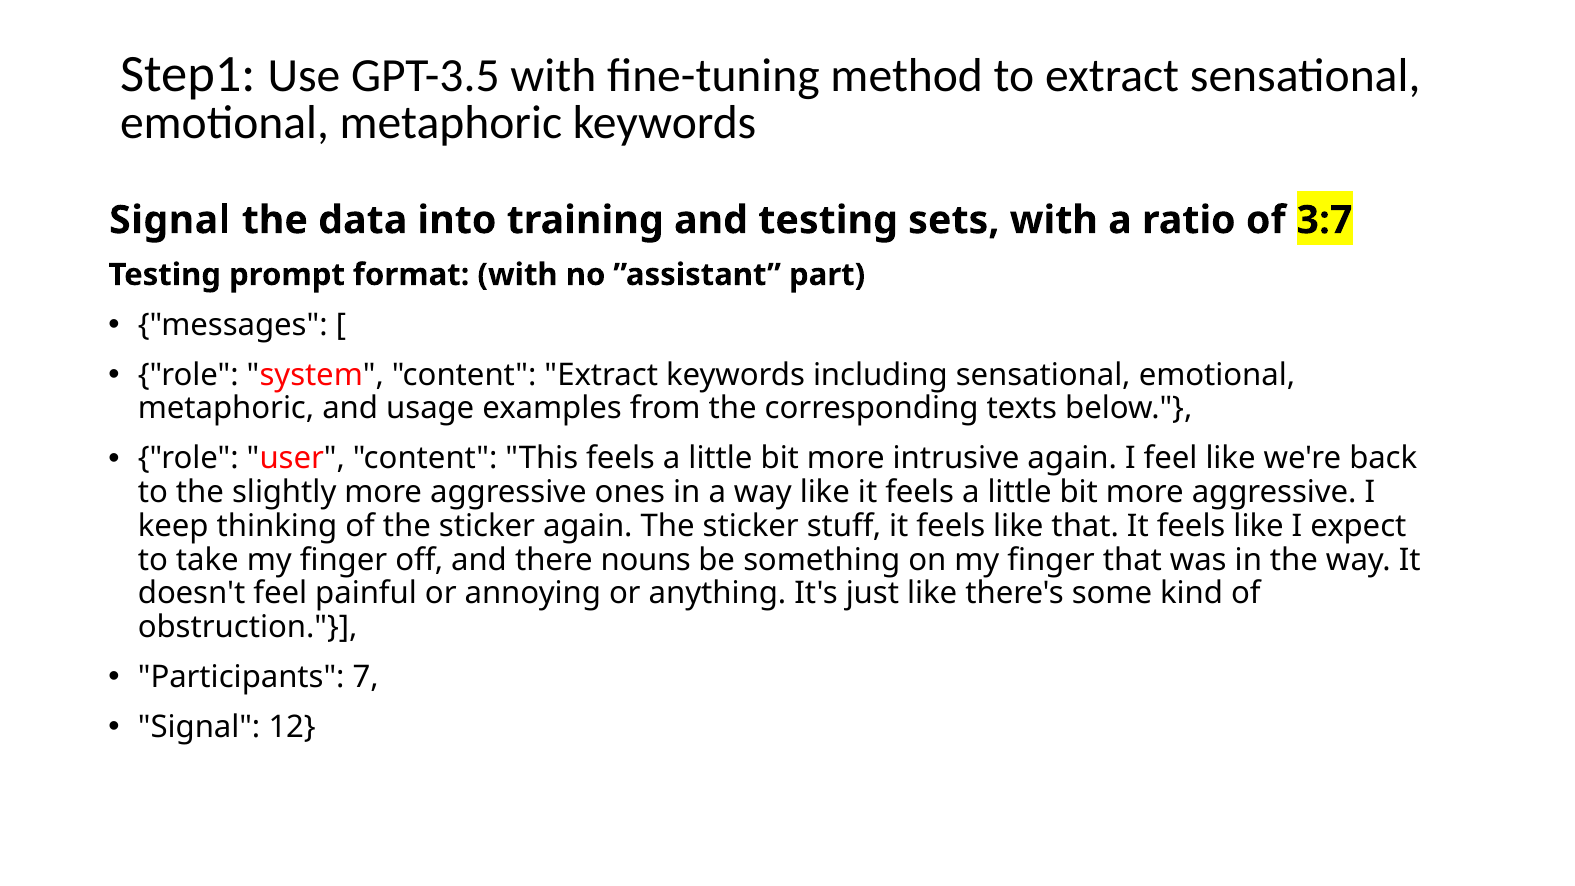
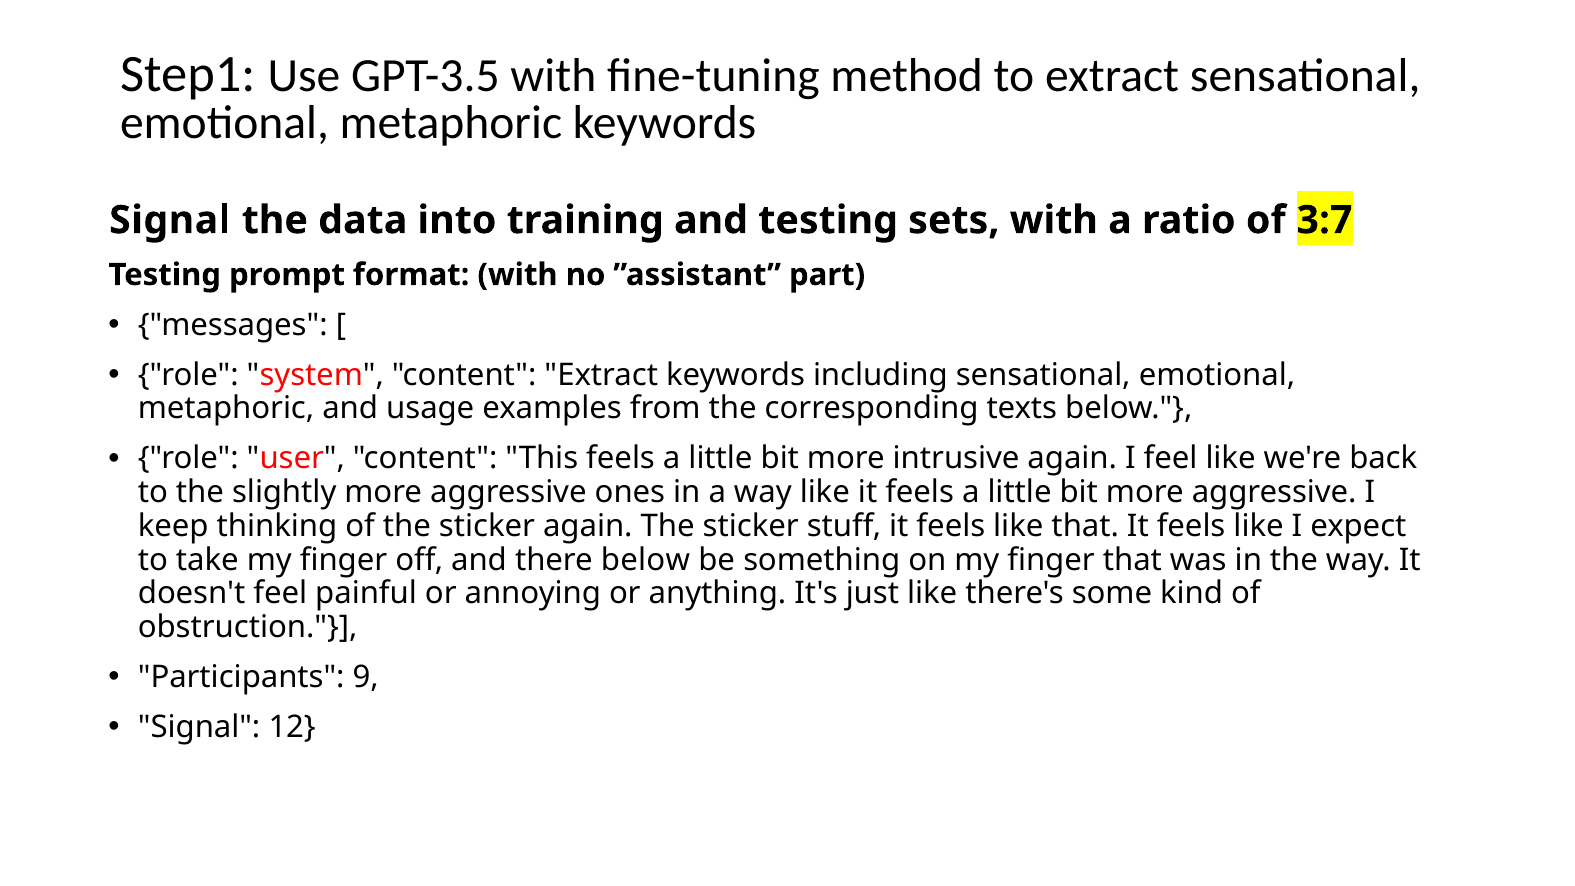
there nouns: nouns -> below (645, 560)
7: 7 -> 9 (366, 677)
